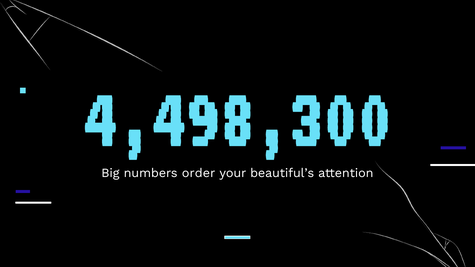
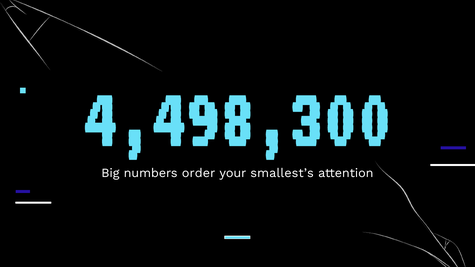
beautiful’s: beautiful’s -> smallest’s (282, 173)
